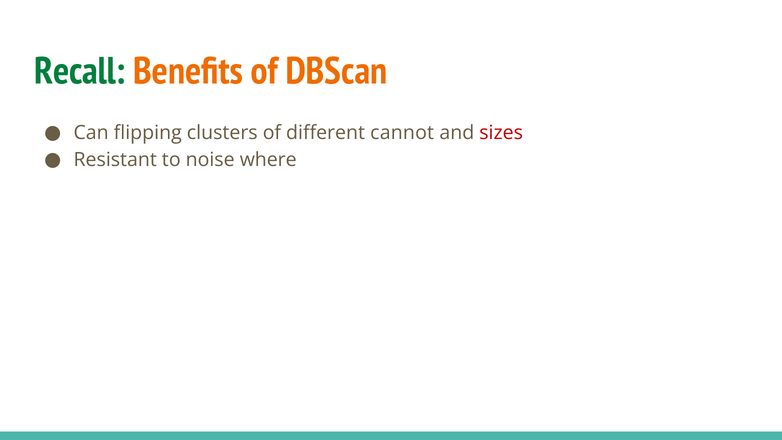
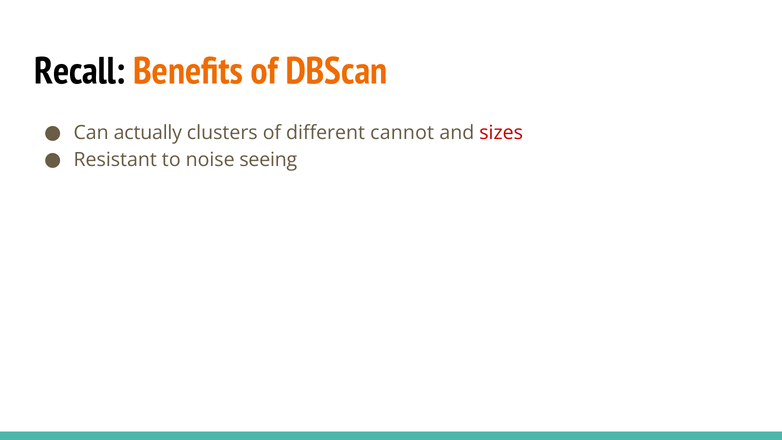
Recall colour: green -> black (80, 71)
flipping: flipping -> actually (148, 133)
where: where -> seeing (268, 160)
